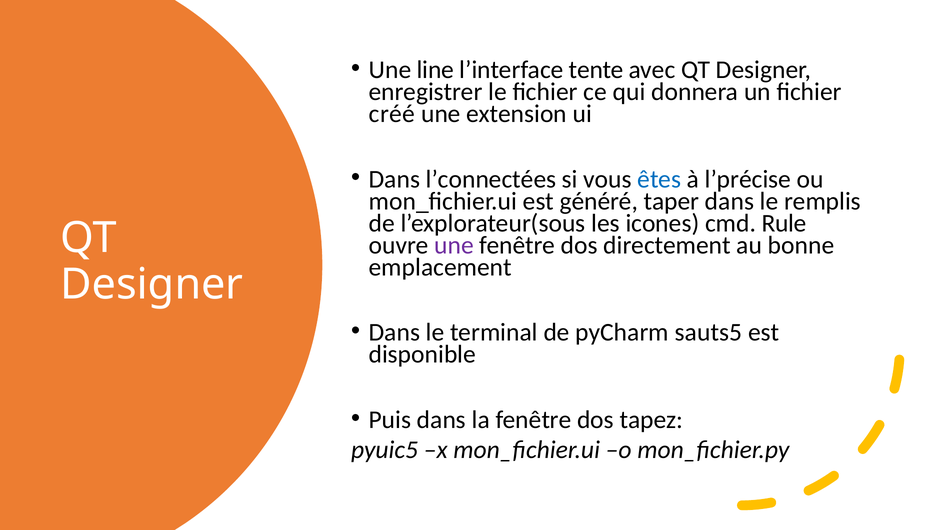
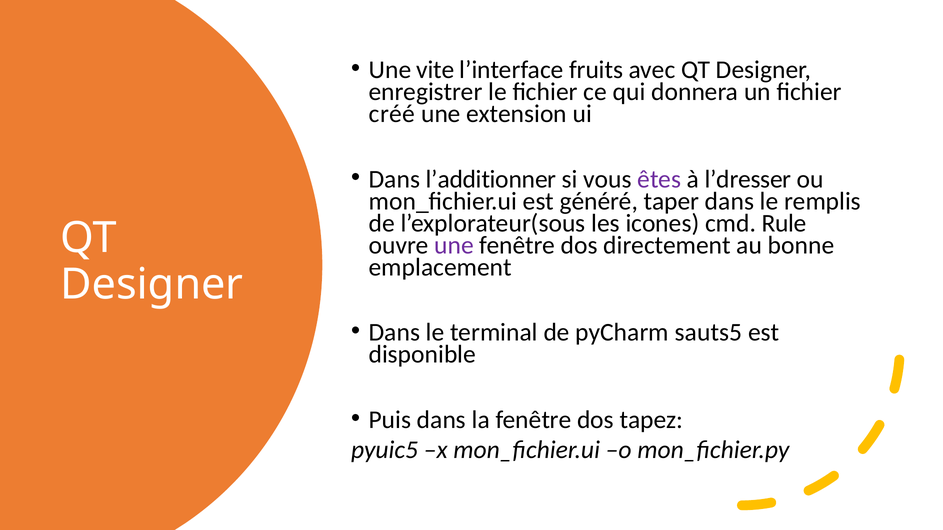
line: line -> vite (435, 70)
tente: tente -> fruits (596, 70)
l’connectées: l’connectées -> l’additionner (491, 179)
êtes colour: blue -> purple (659, 179)
l’précise: l’précise -> l’dresser (748, 179)
